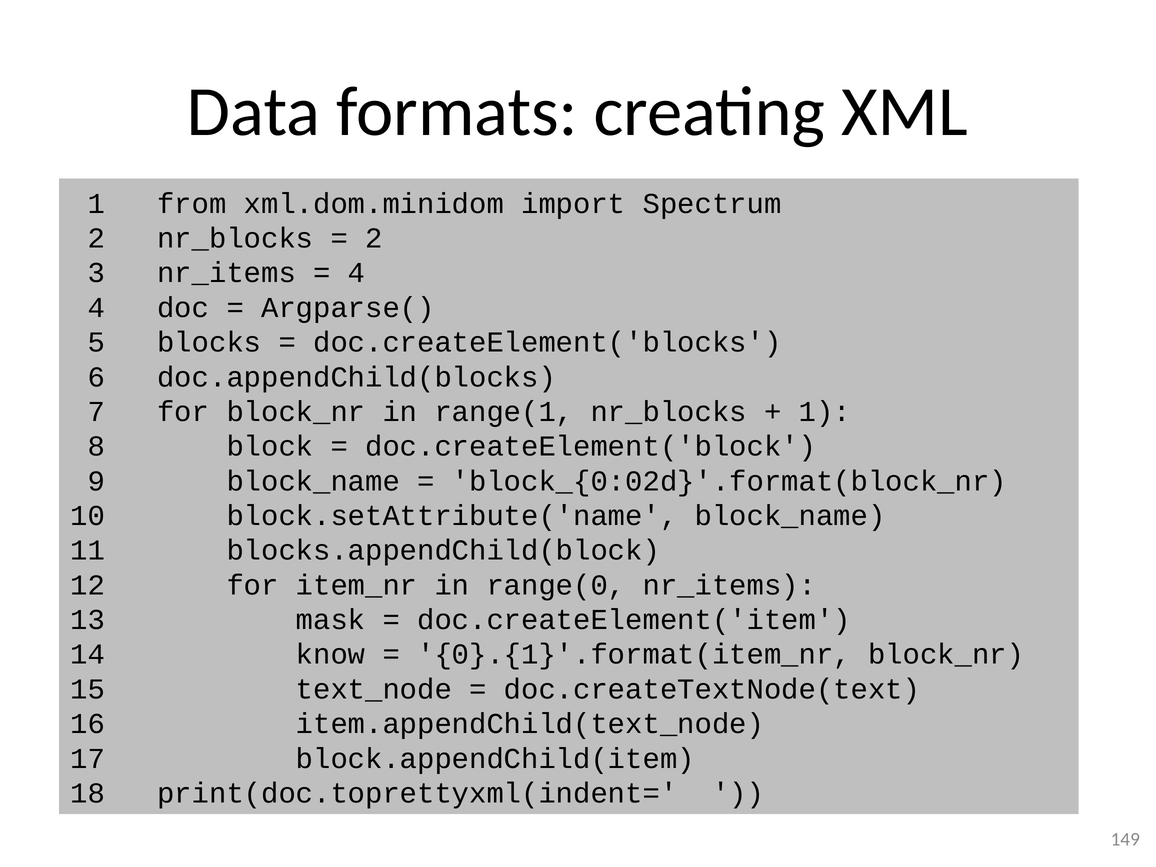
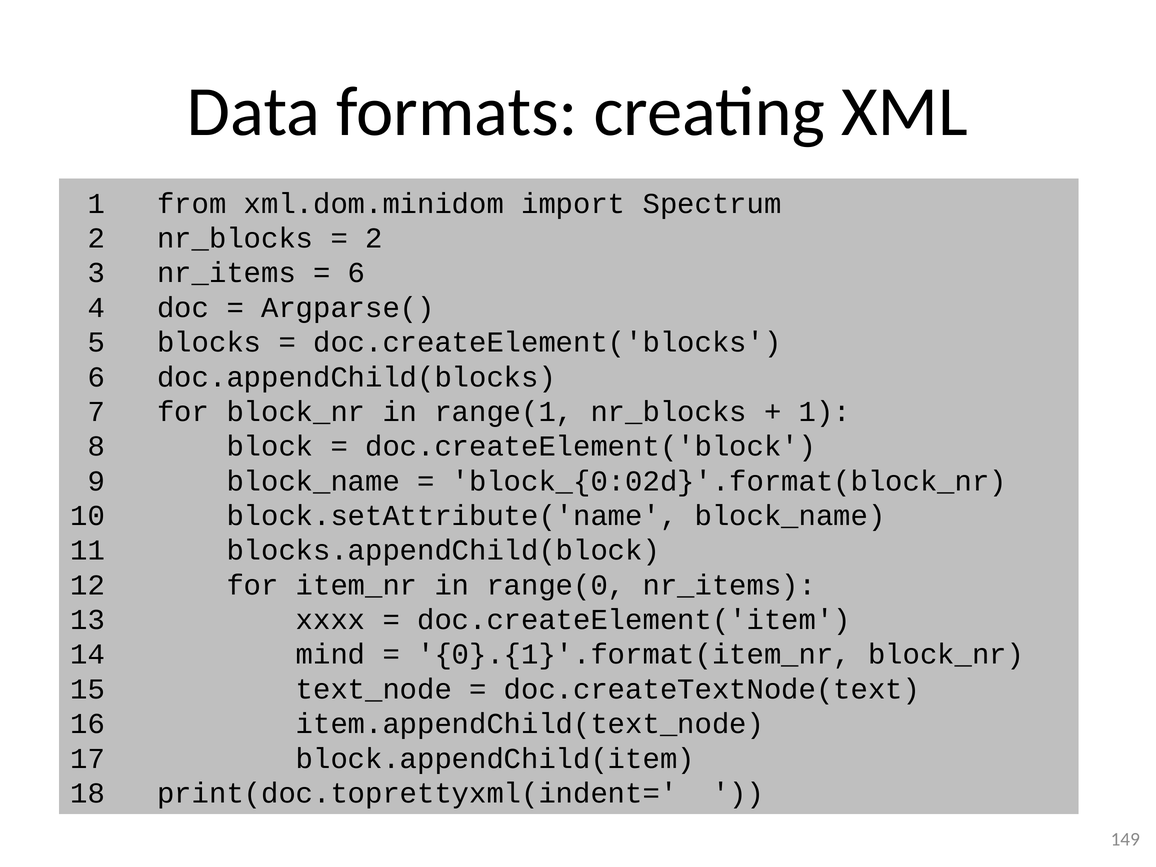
4: 4 -> 6 (357, 273)
mask: mask -> xxxx (331, 620)
know: know -> mind (331, 654)
